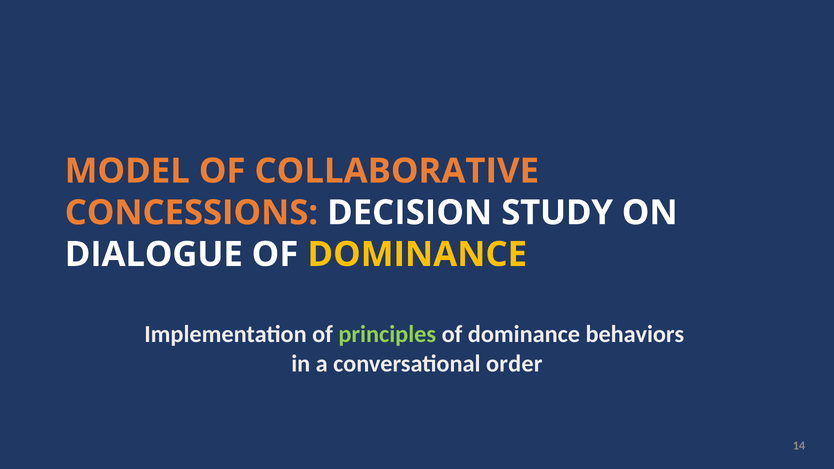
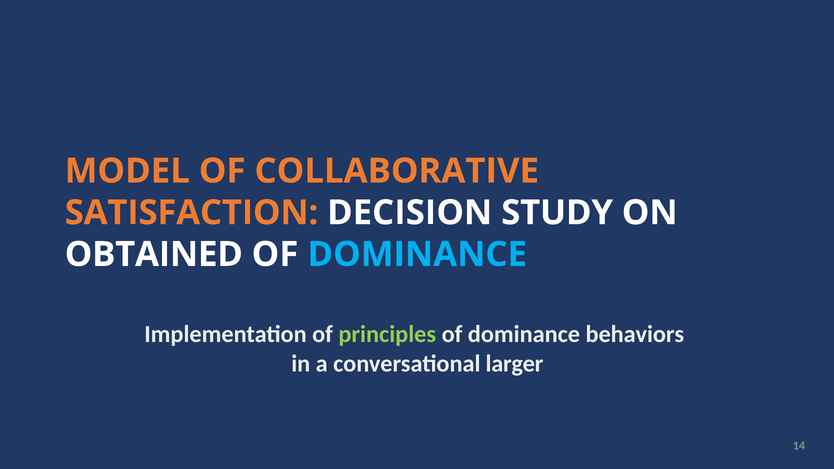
CONCESSIONS: CONCESSIONS -> SATISFACTION (192, 213)
DIALOGUE: DIALOGUE -> OBTAINED (154, 254)
DOMINANCE colour: yellow -> light blue (417, 254)
order: order -> larger (514, 364)
